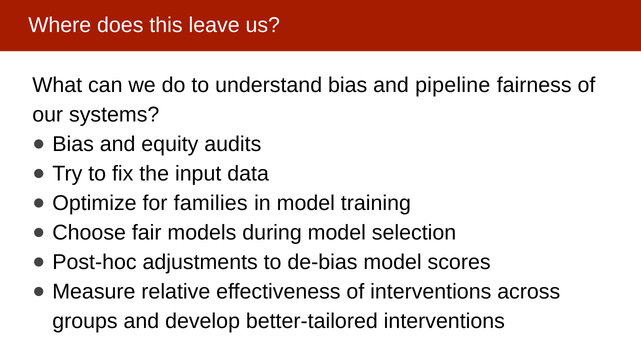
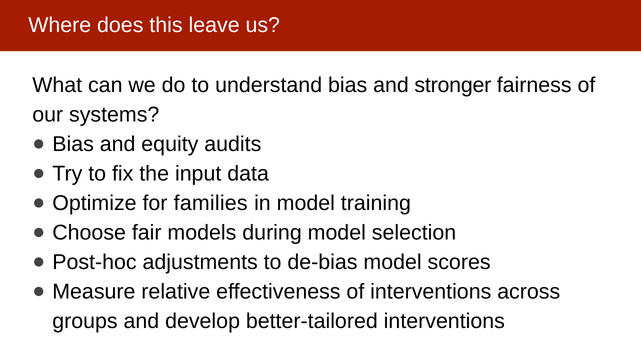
pipeline: pipeline -> stronger (453, 85)
